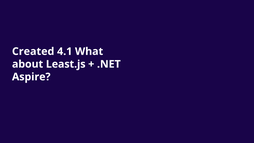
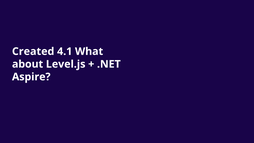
Least.js: Least.js -> Level.js (66, 64)
